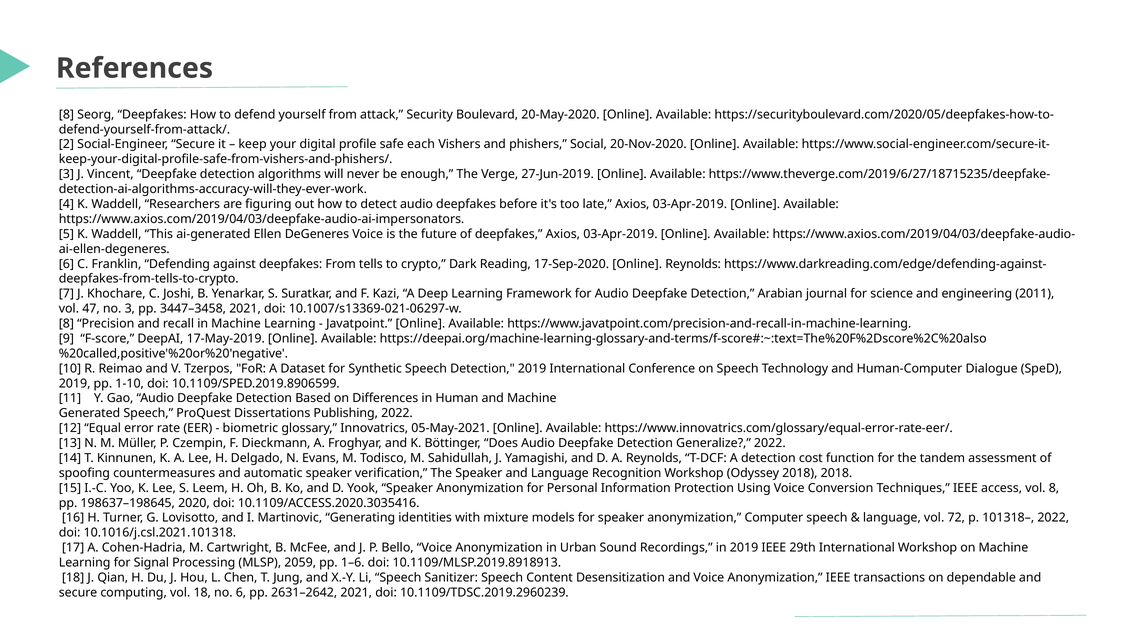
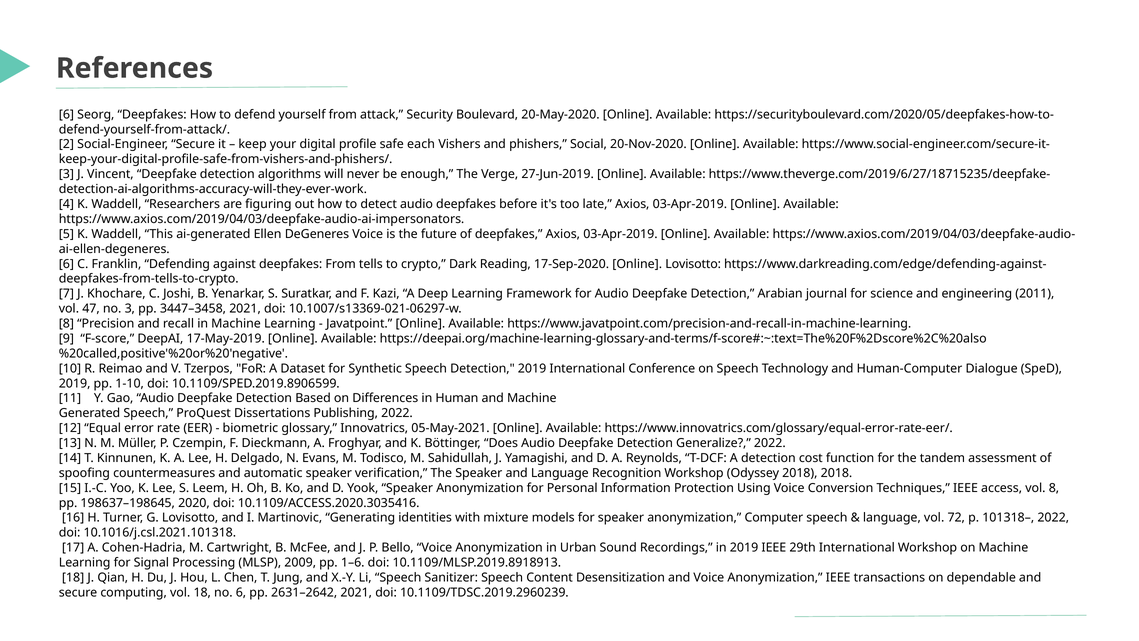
8: 8 -> 6 (66, 114)
Online Reynolds: Reynolds -> Lovisotto (693, 264)
2059: 2059 -> 2009 (300, 562)
